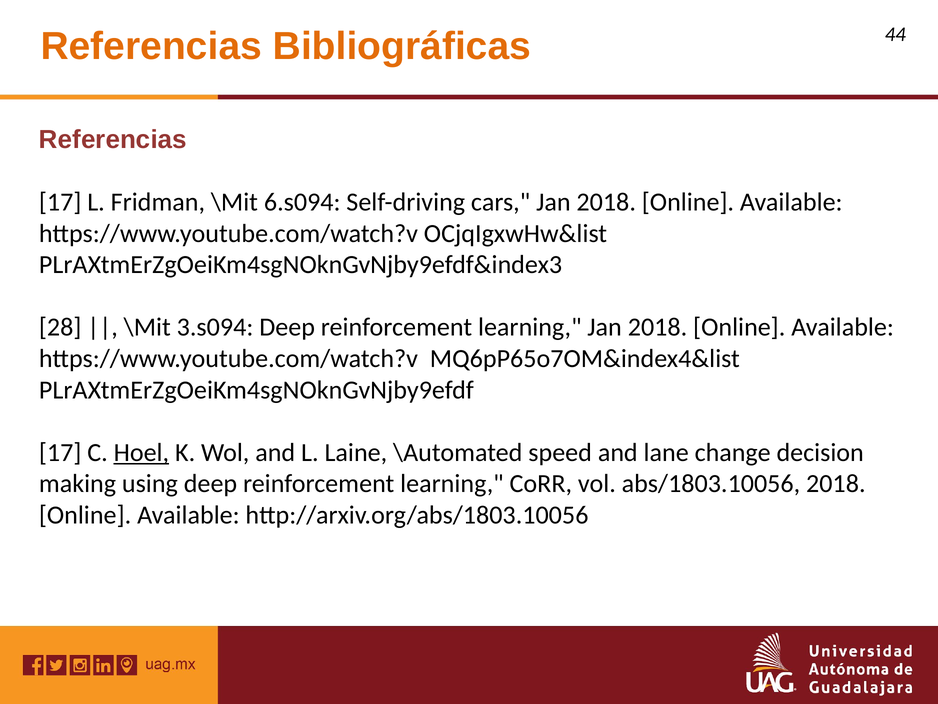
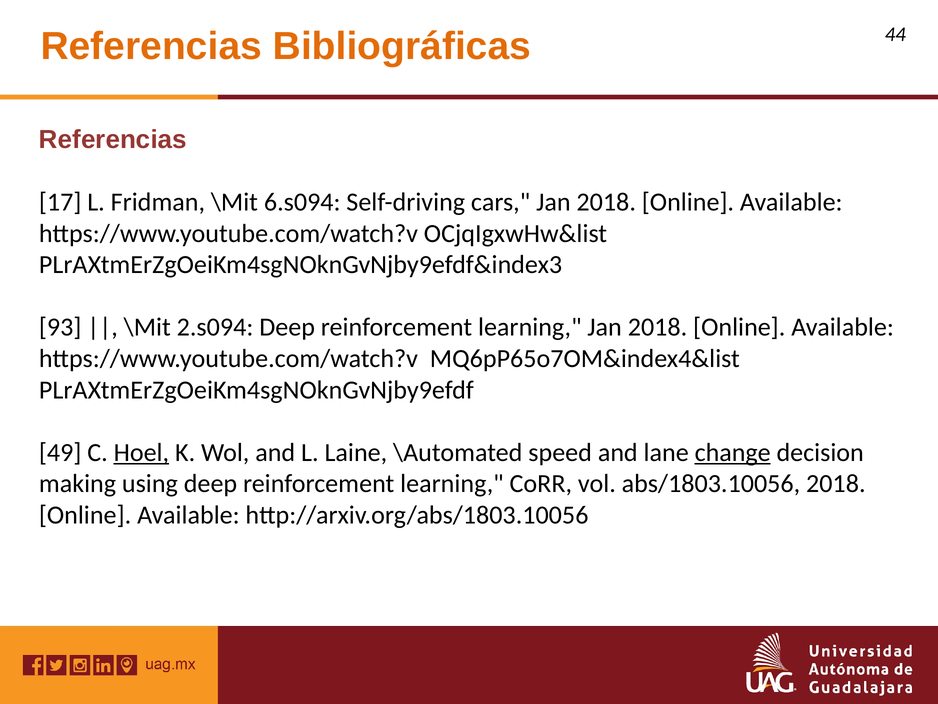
28: 28 -> 93 (60, 327)
3.s094: 3.s094 -> 2.s094 (215, 327)
17: 17 -> 49 (60, 452)
change underline: none -> present (733, 452)
